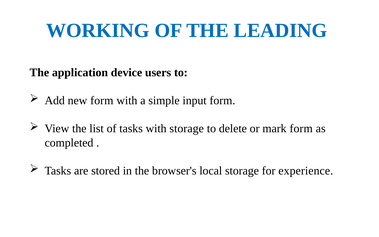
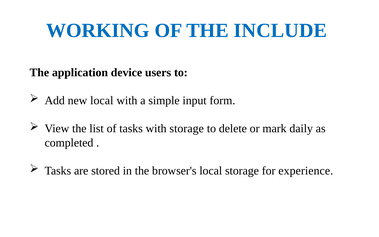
LEADING: LEADING -> INCLUDE (280, 31)
new form: form -> local (102, 100)
mark form: form -> daily (301, 129)
